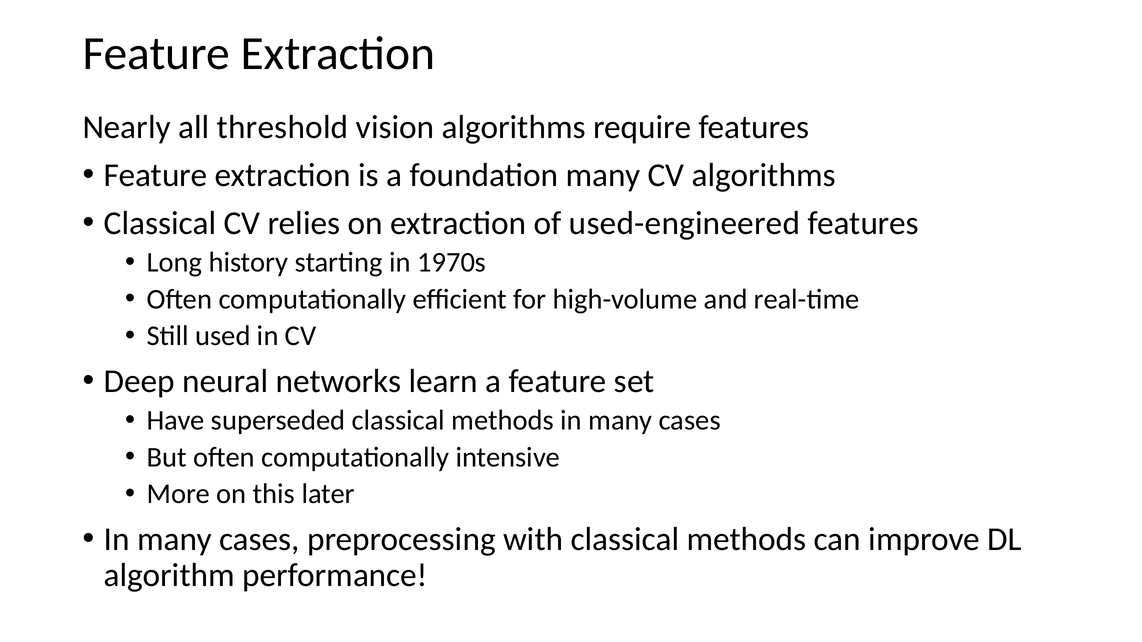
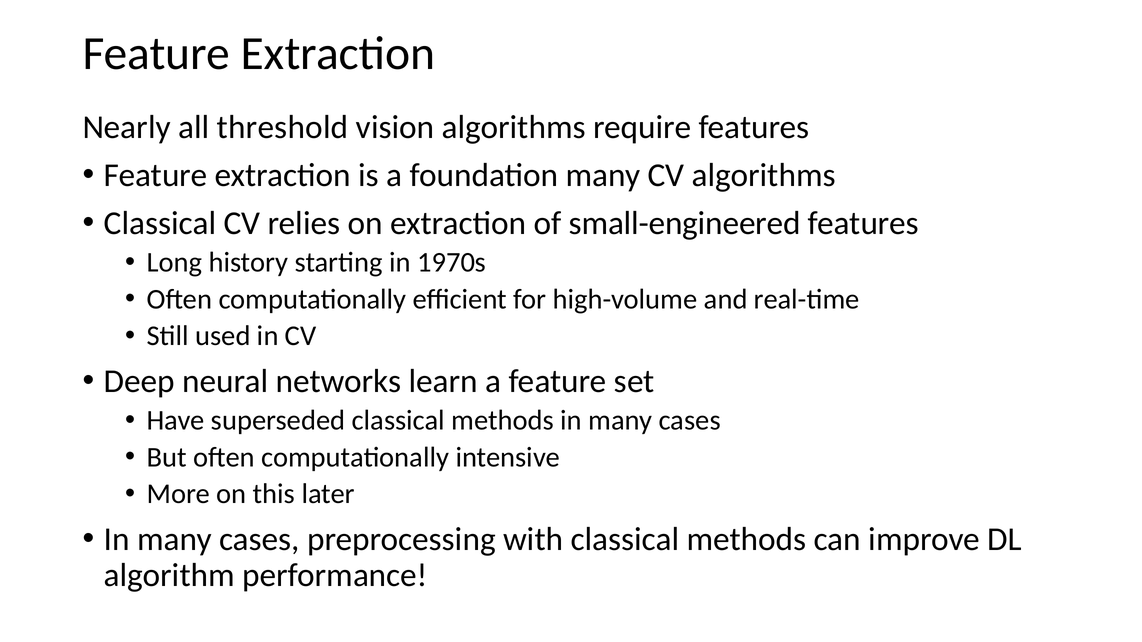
used-engineered: used-engineered -> small-engineered (685, 223)
